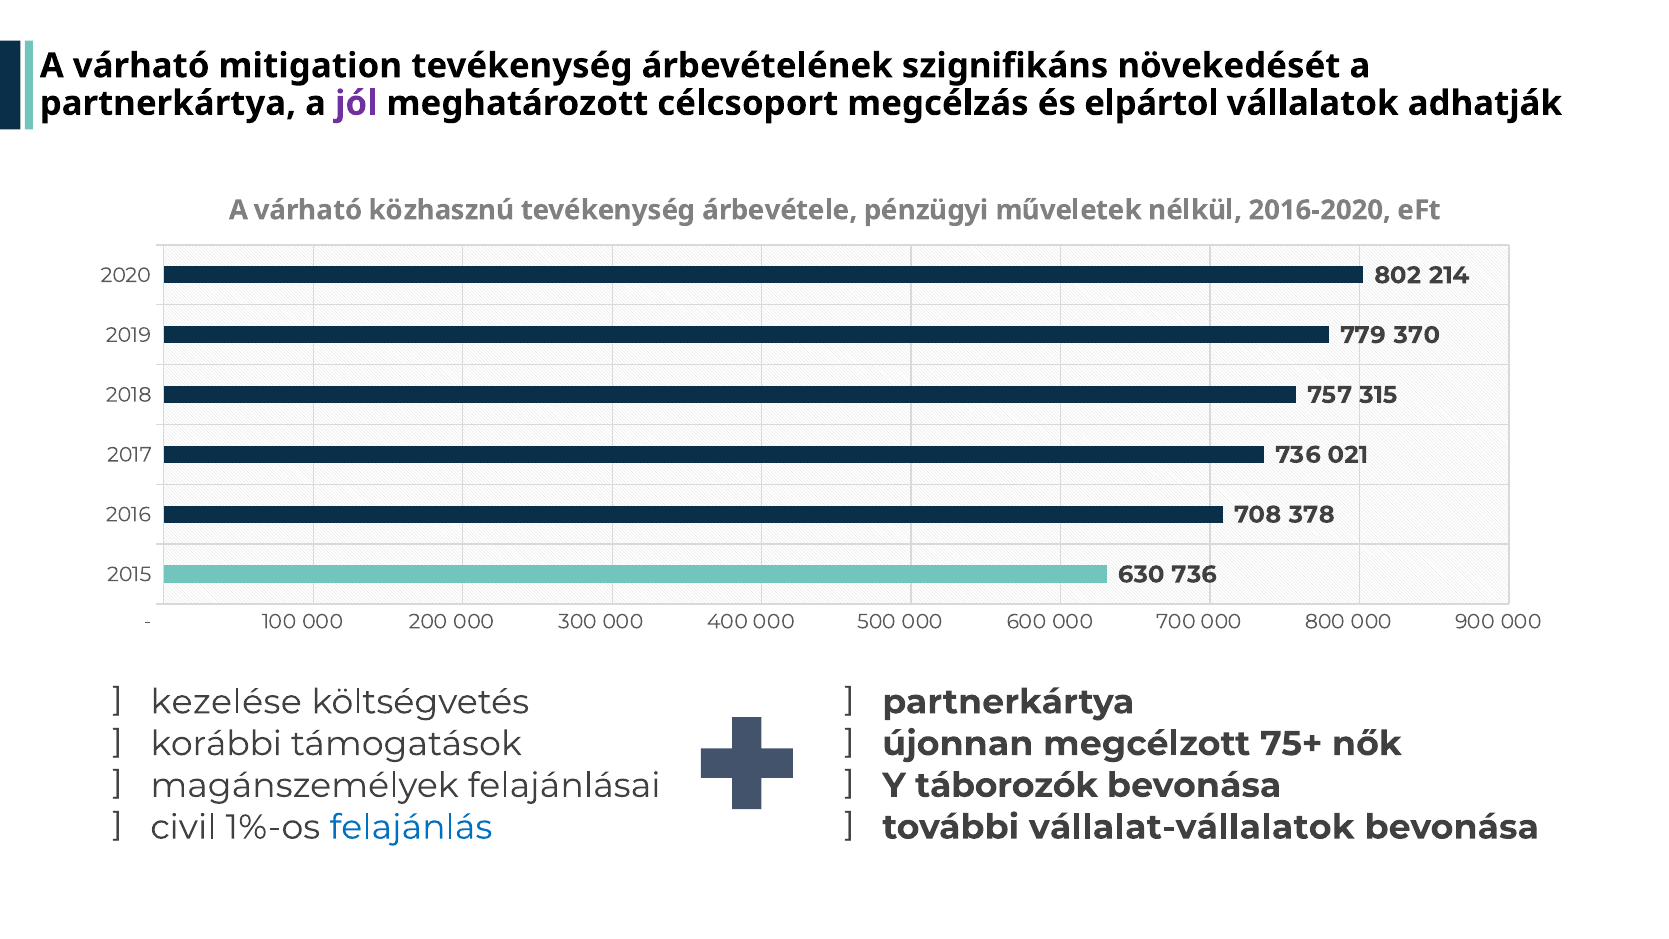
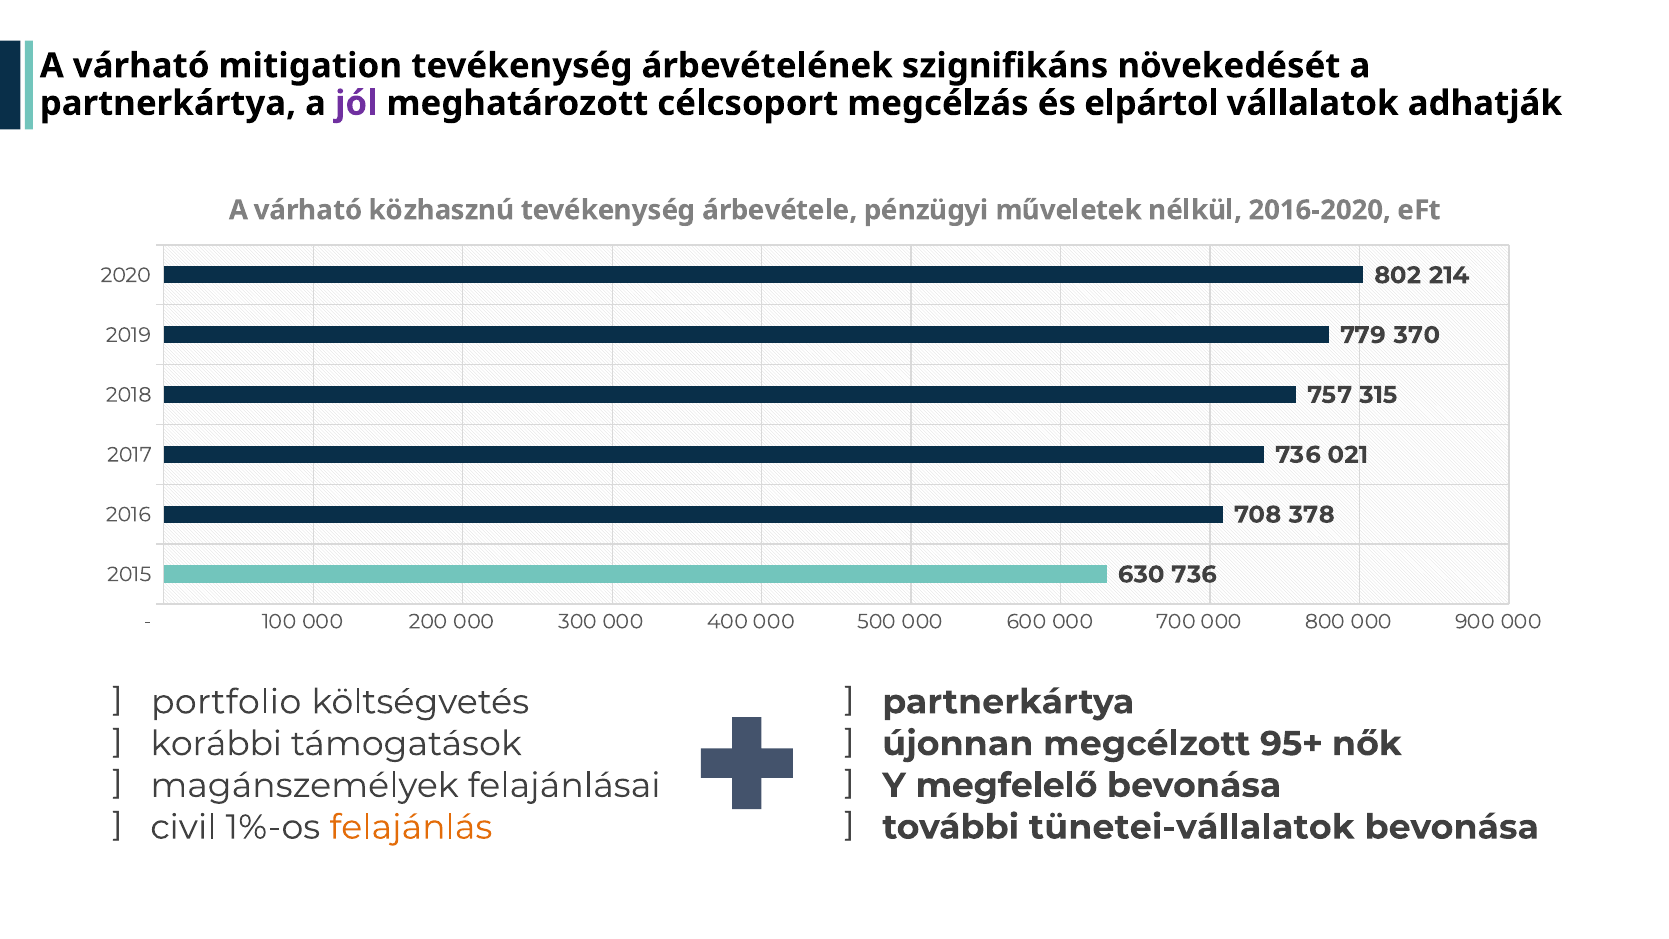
kezelése: kezelése -> portfolio (226, 702)
75+: 75+ -> 95+ (1291, 744)
táborozók: táborozók -> megfelelő (1007, 785)
felajánlás colour: blue -> orange (411, 827)
vállalat-vállalatok: vállalat-vállalatok -> tünetei-vállalatok (1192, 827)
